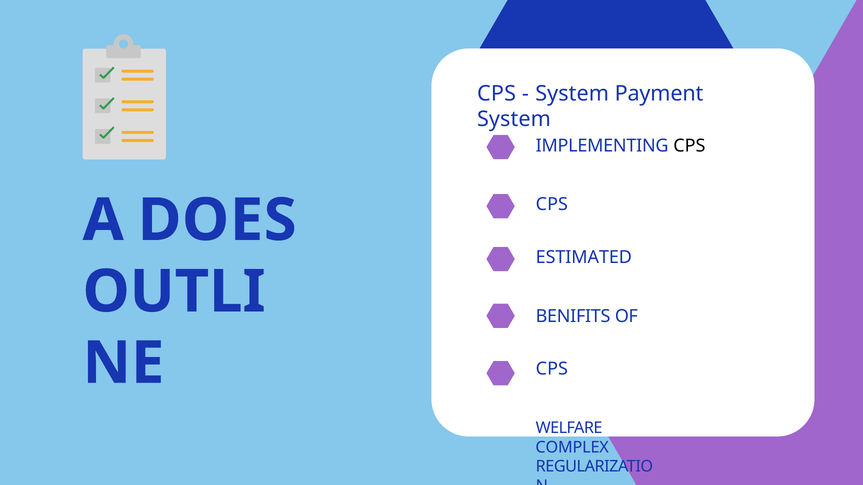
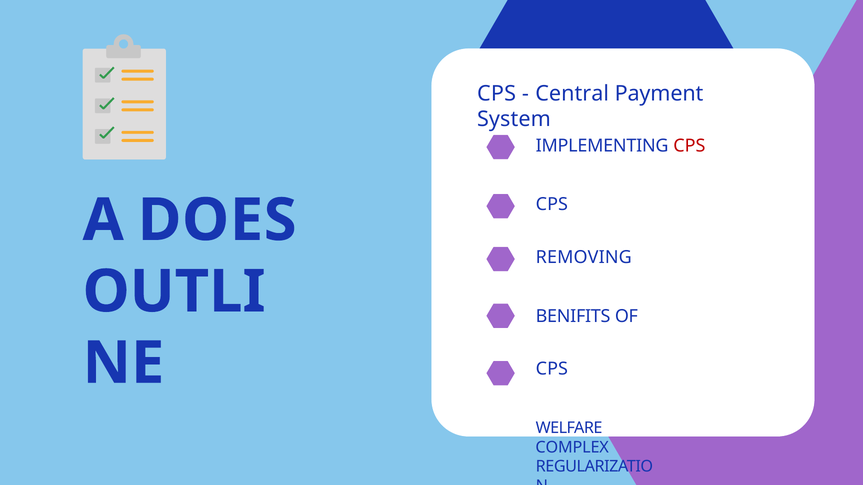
System: System -> Central (572, 94)
CPS colour: black -> red (689, 146)
ESTIMATED: ESTIMATED -> REMOVING (584, 258)
